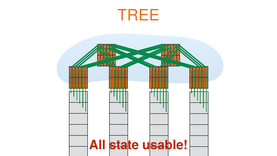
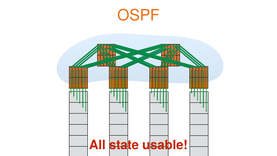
TREE: TREE -> OSPF (139, 15)
